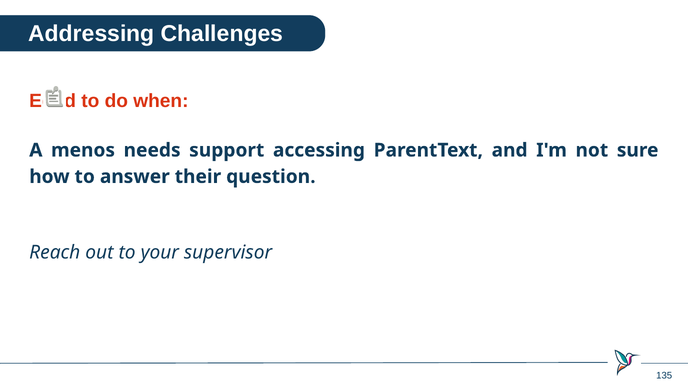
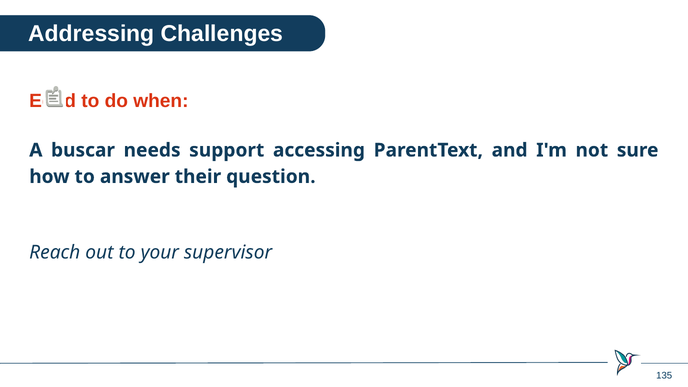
menos: menos -> buscar (83, 150)
